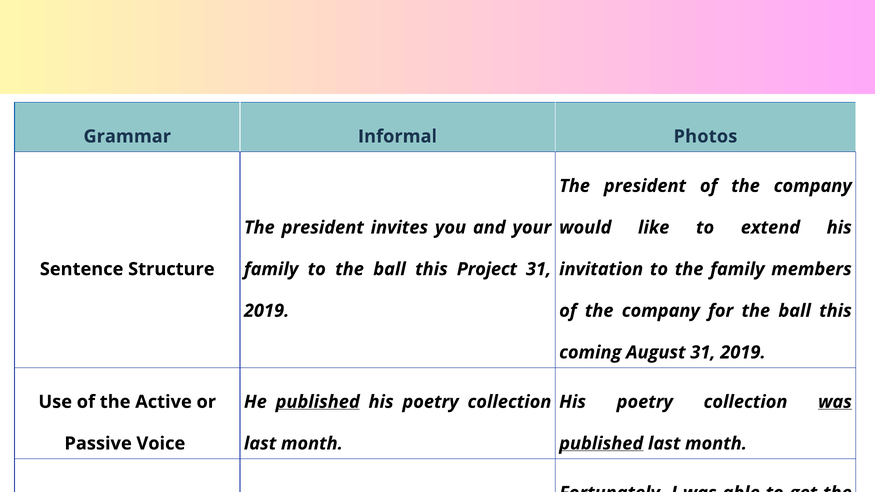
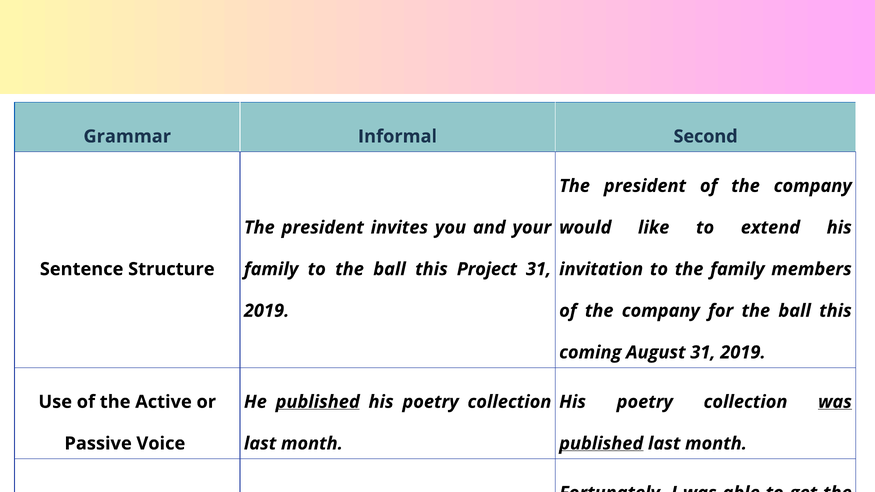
Photos: Photos -> Second (706, 136)
